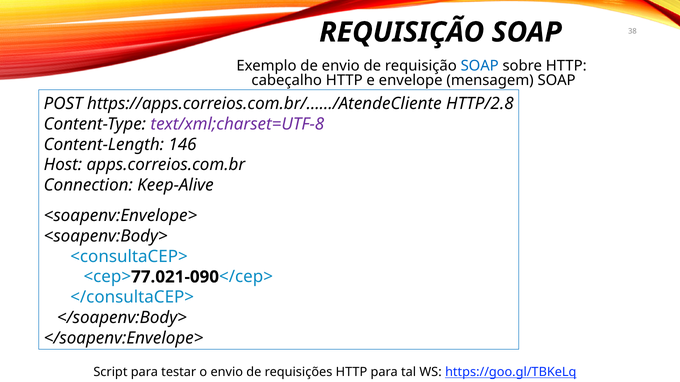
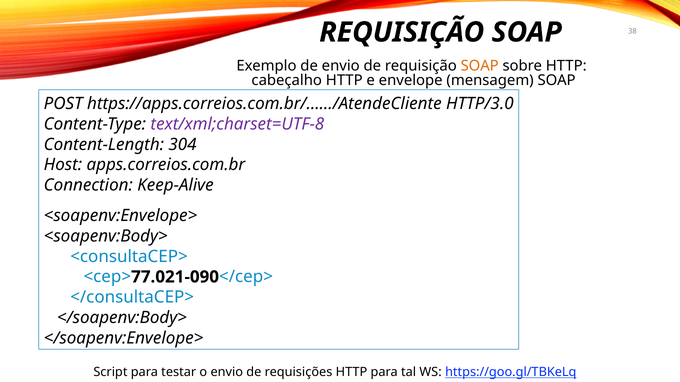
SOAP colour: blue -> orange (480, 66)
HTTP/2.8: HTTP/2.8 -> HTTP/3.0 (480, 104)
146: 146 -> 304 (183, 145)
